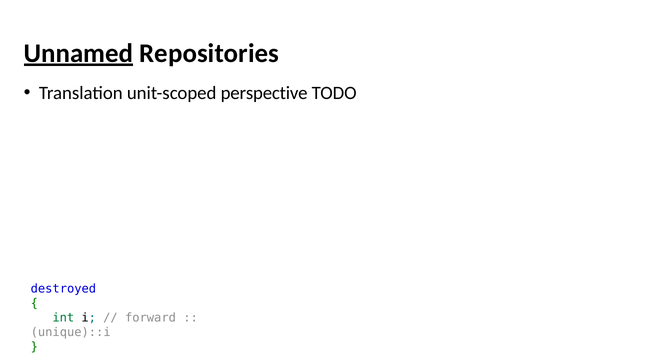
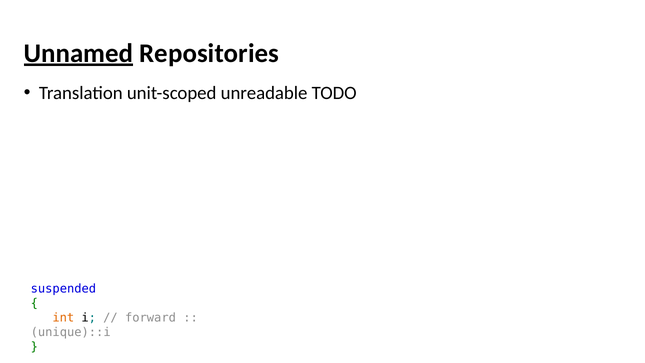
perspective: perspective -> unreadable (264, 93)
destroyed: destroyed -> suspended (63, 289)
int colour: green -> orange (63, 318)
